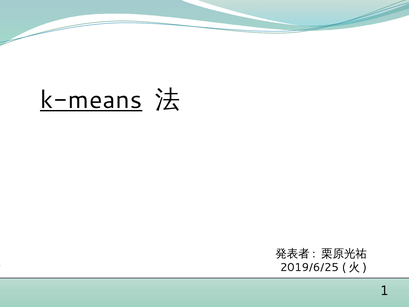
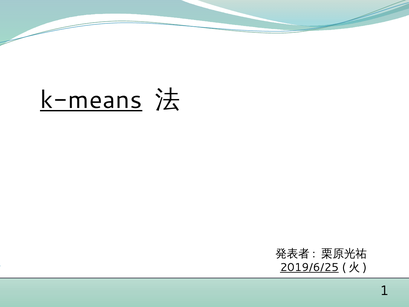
2019/6/25 underline: none -> present (309, 267)
